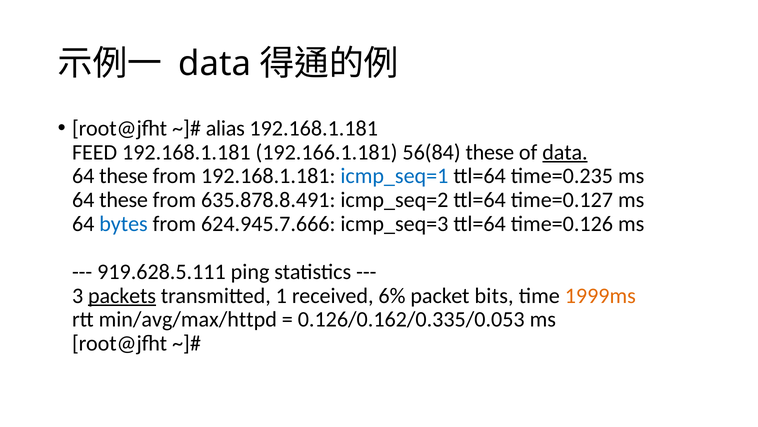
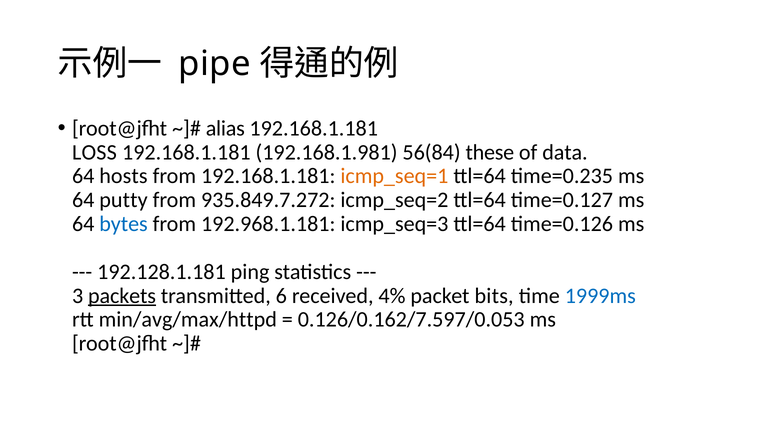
data: data -> pipe (215, 64)
FEED: FEED -> LOSS (94, 152)
192.166.1.181: 192.166.1.181 -> 192.168.1.981 (327, 152)
data underline: present -> none (565, 152)
these: these -> hosts (123, 176)
icmp_seq=1 colour: blue -> orange (394, 176)
these: these -> putty (123, 200)
635.878.8.491: 635.878.8.491 -> 935.849.7.272 (268, 200)
624.945.7.666: 624.945.7.666 -> 192.968.1.181 (268, 224)
919.628.5.111: 919.628.5.111 -> 192.128.1.181 (161, 271)
1: 1 -> 6 (281, 295)
6%: 6% -> 4% (392, 295)
1999ms colour: orange -> blue (600, 295)
0.126/0.162/0.335/0.053: 0.126/0.162/0.335/0.053 -> 0.126/0.162/7.597/0.053 (411, 319)
